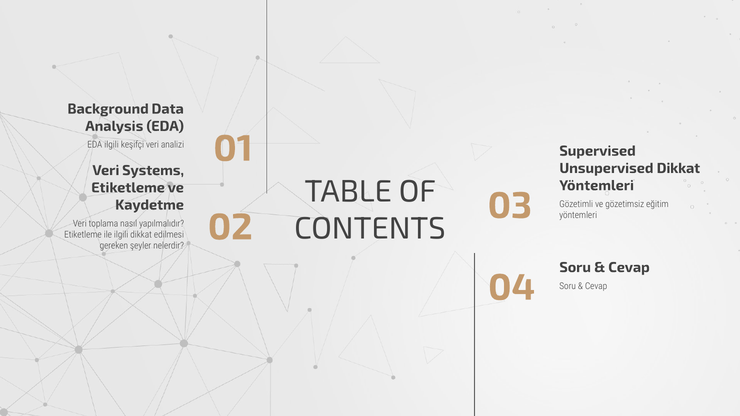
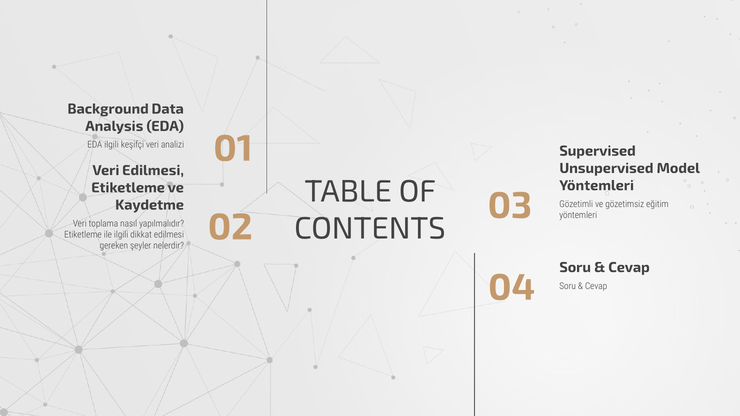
Unsupervised Dikkat: Dikkat -> Model (678, 168)
Veri Systems: Systems -> Edilmesi (153, 170)
